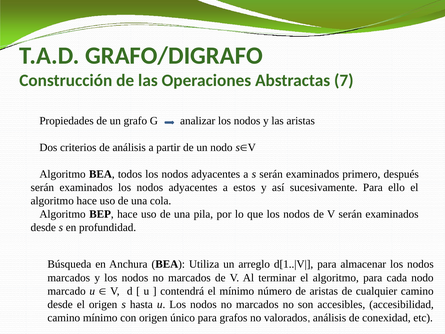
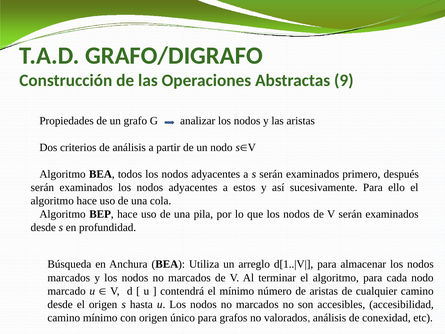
7: 7 -> 9 (344, 80)
